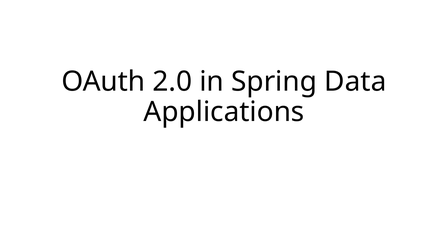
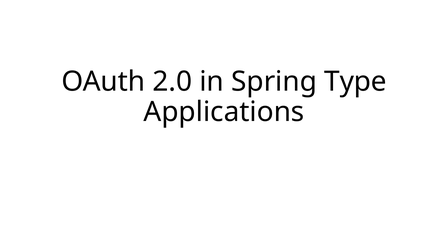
Data: Data -> Type (355, 82)
